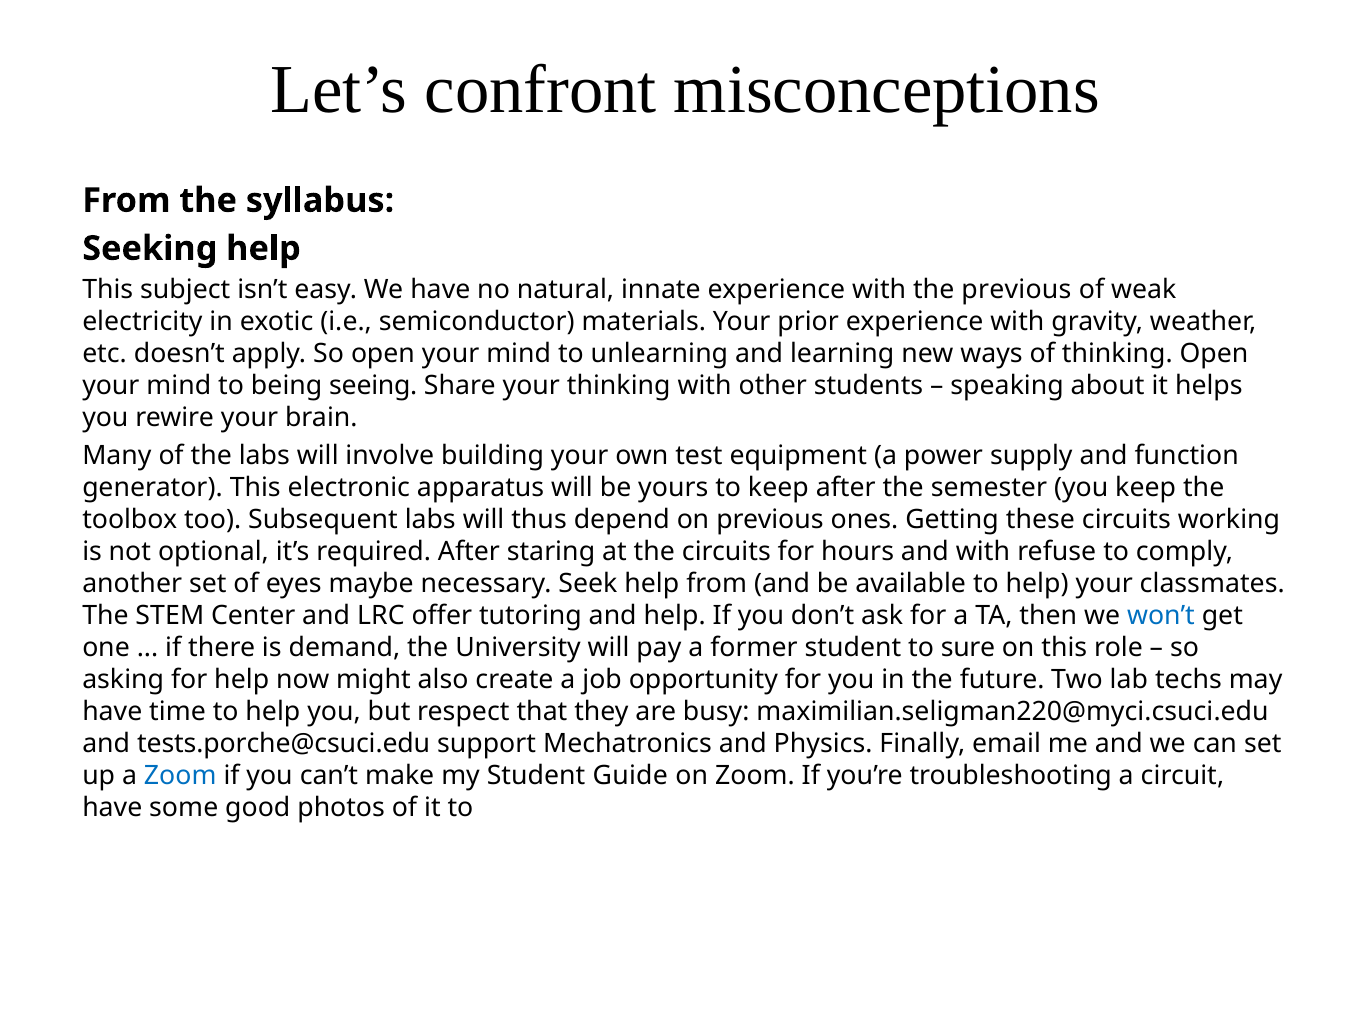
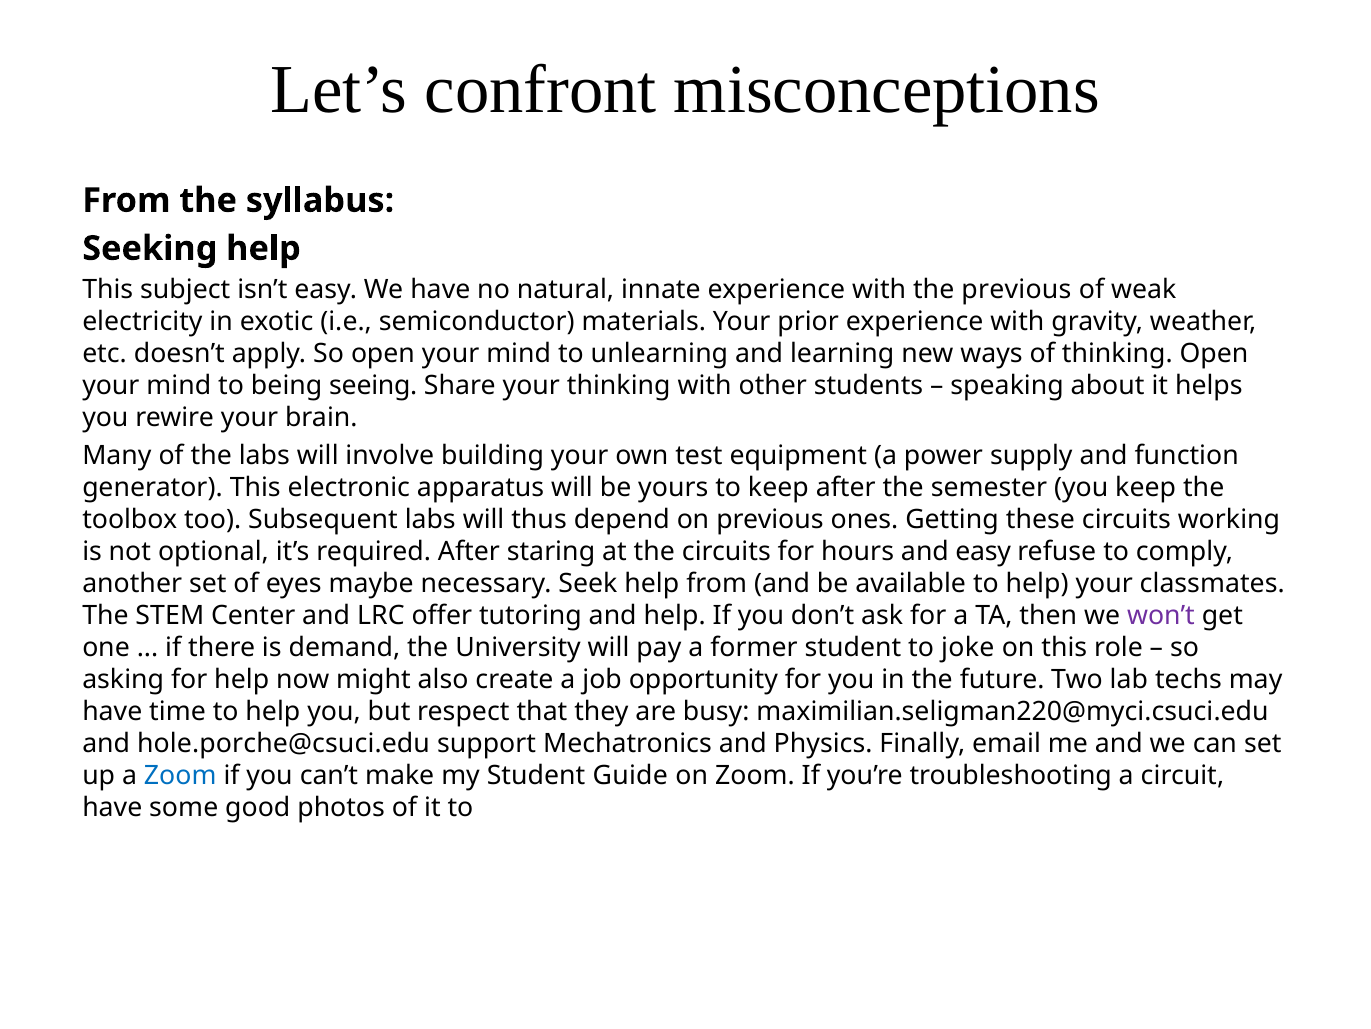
and with: with -> easy (983, 551)
won’t colour: blue -> purple (1161, 615)
sure: sure -> joke (968, 647)
tests.porche@csuci.edu: tests.porche@csuci.edu -> hole.porche@csuci.edu (284, 743)
